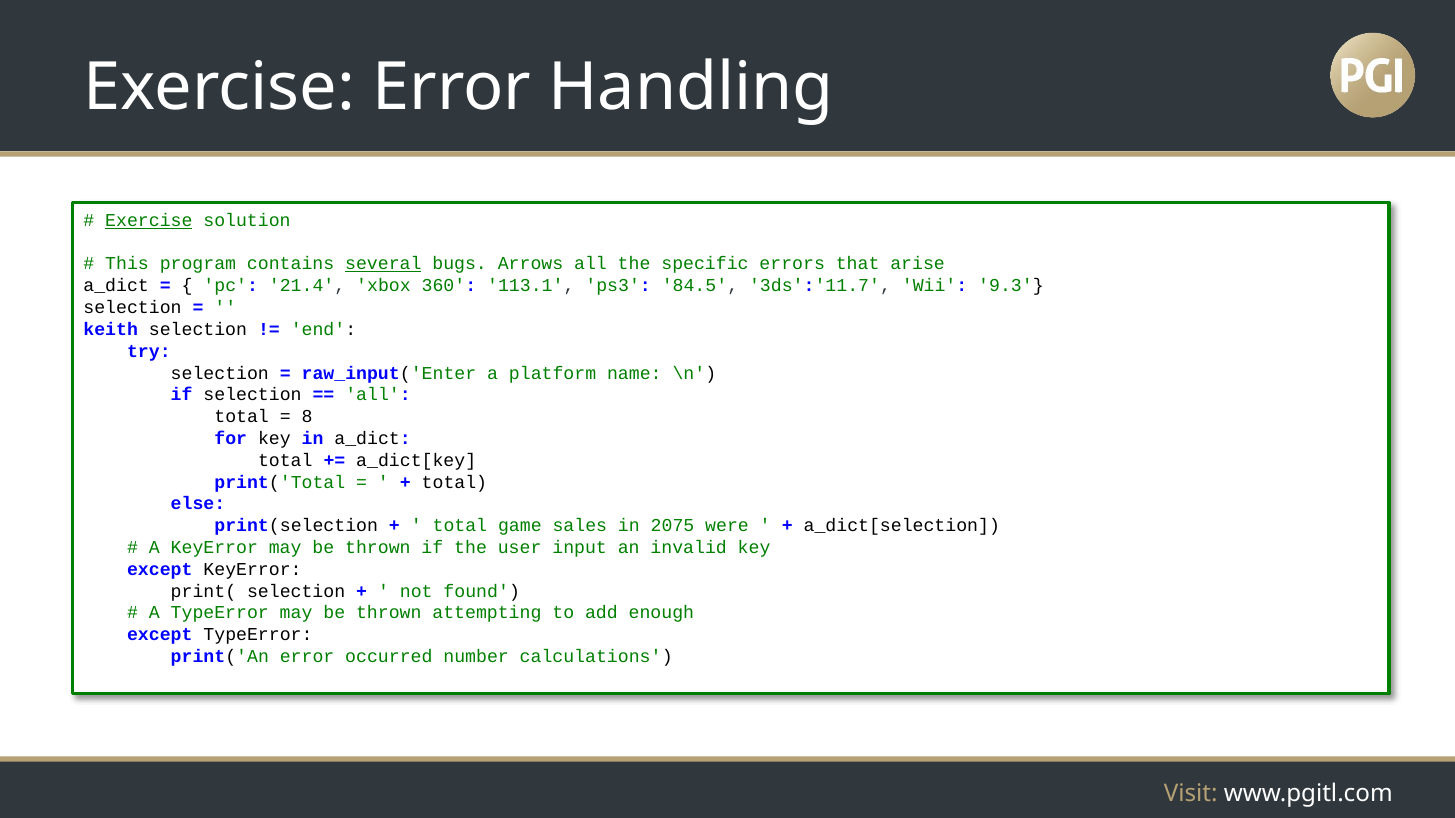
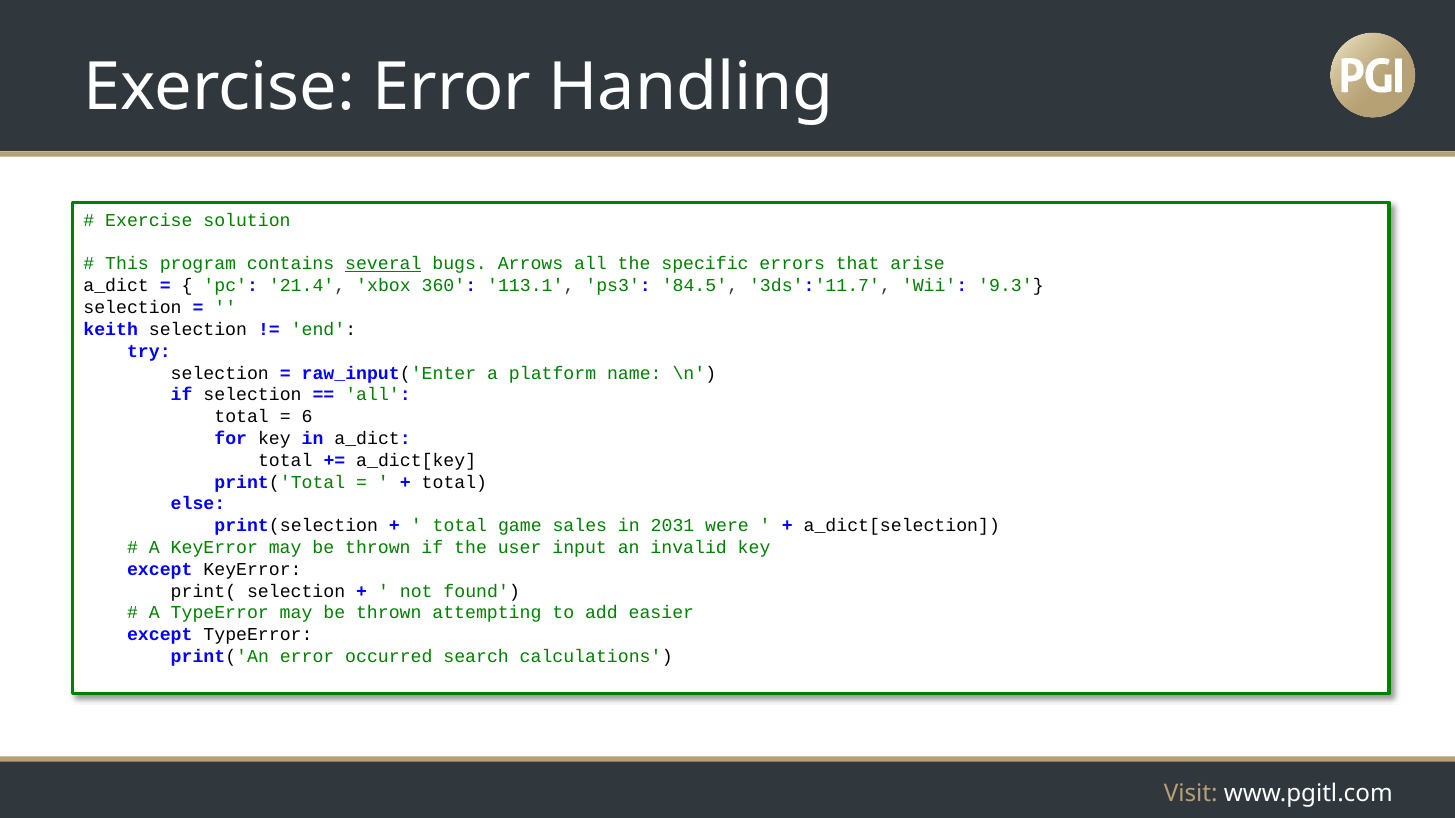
Exercise underline: present -> none (149, 220)
8: 8 -> 6 (307, 417)
2075: 2075 -> 2031 (673, 526)
enough: enough -> easier (661, 613)
number: number -> search (476, 657)
